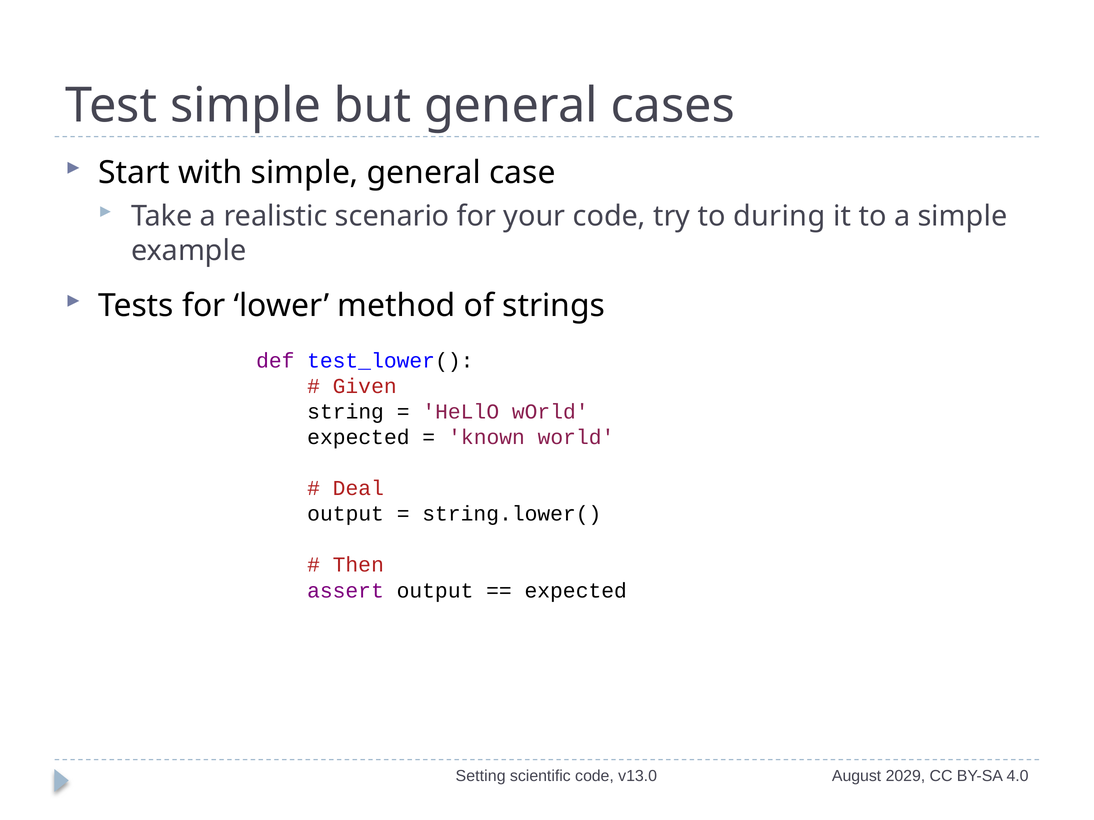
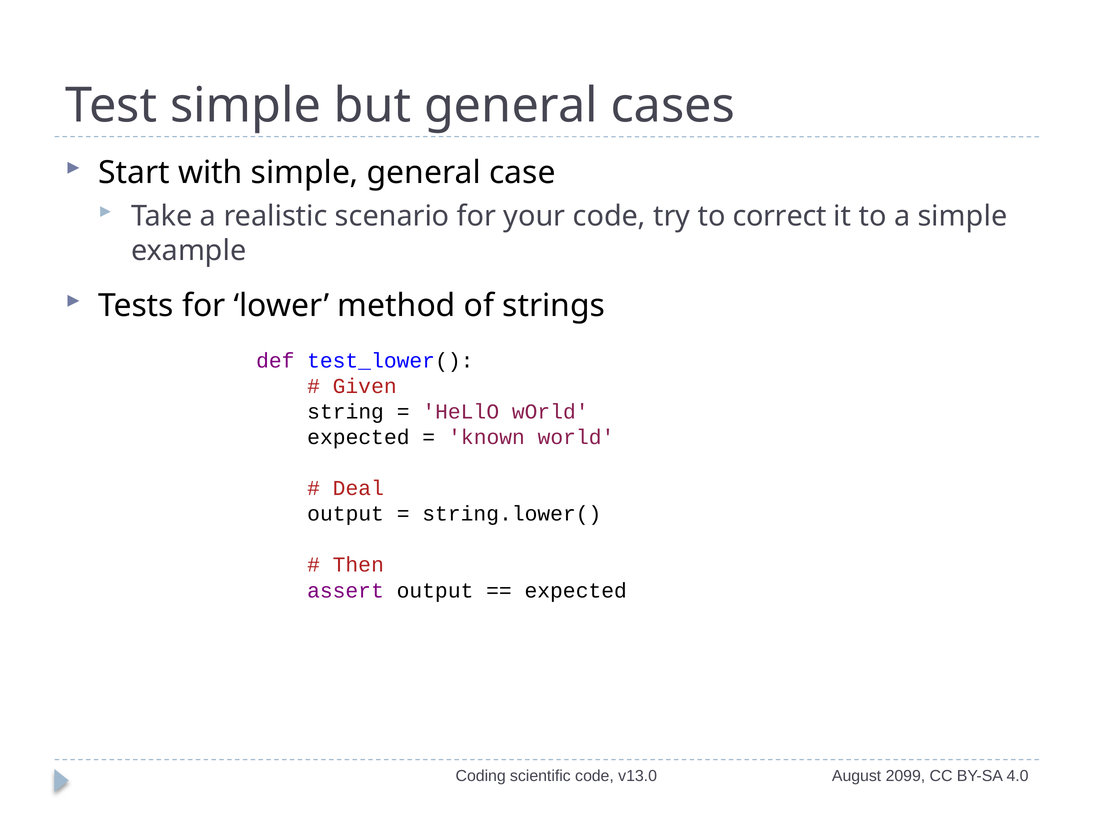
during: during -> correct (780, 216)
Setting: Setting -> Coding (481, 777)
2029: 2029 -> 2099 (905, 777)
